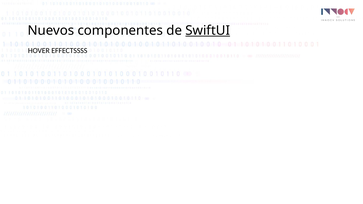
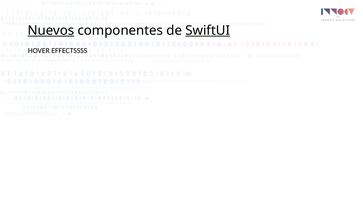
Nuevos underline: none -> present (51, 31)
